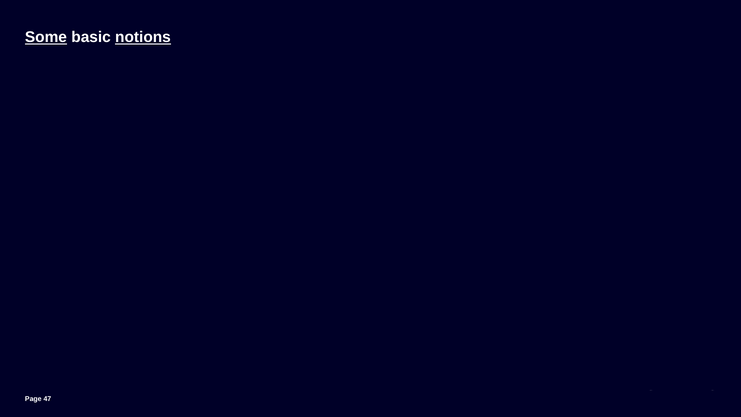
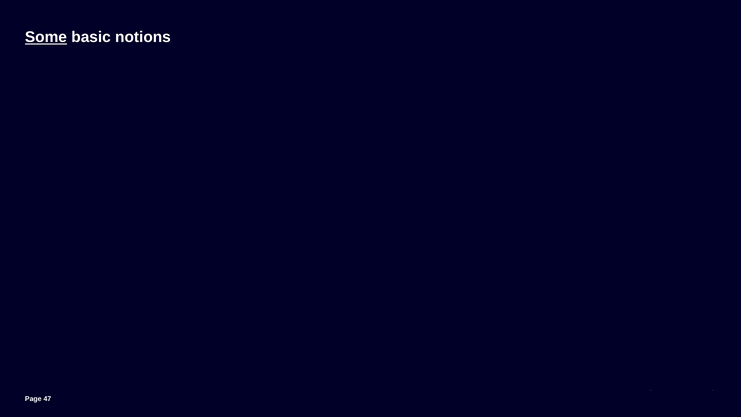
notions underline: present -> none (143, 37)
